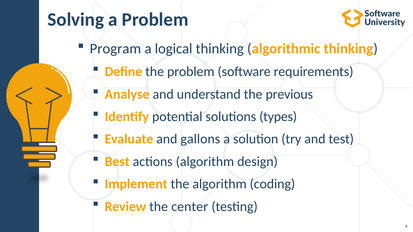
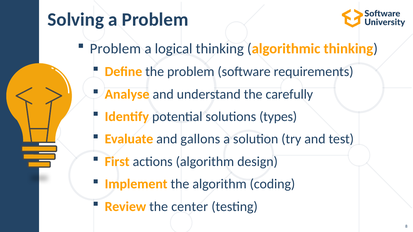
Program: Program -> Problem (115, 49)
previous: previous -> carefully (289, 94)
Best: Best -> First (117, 162)
